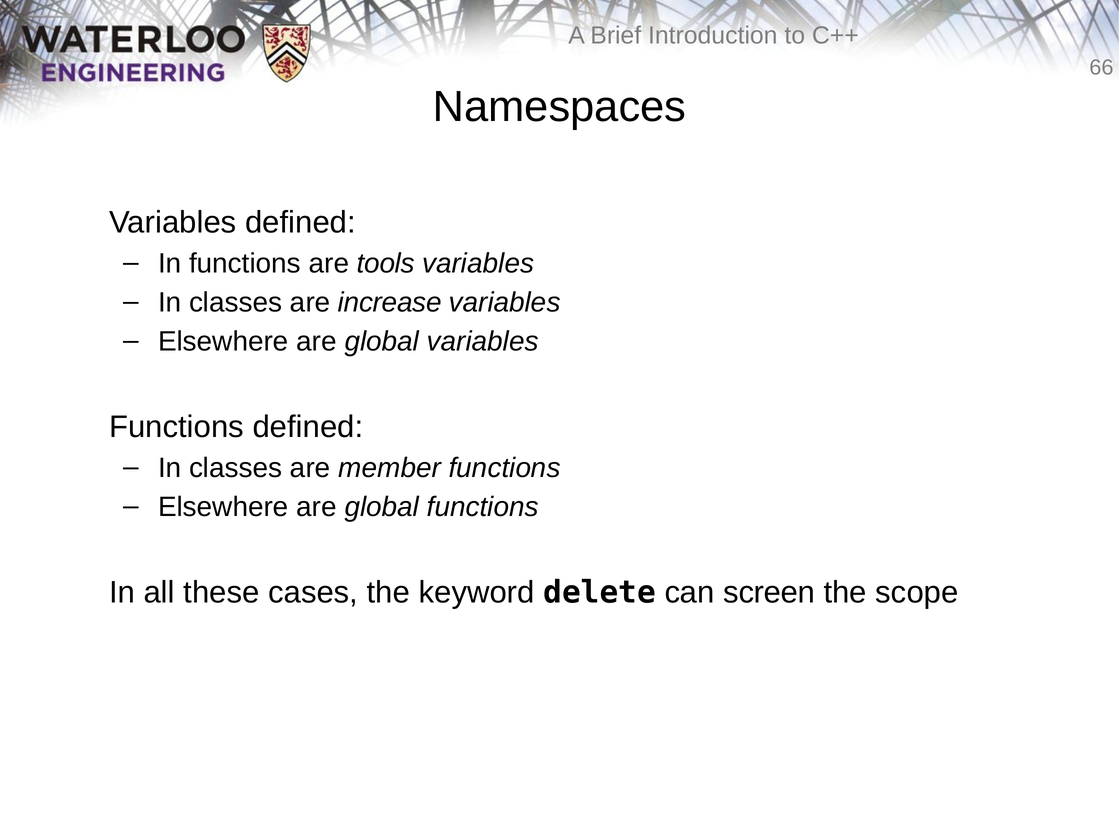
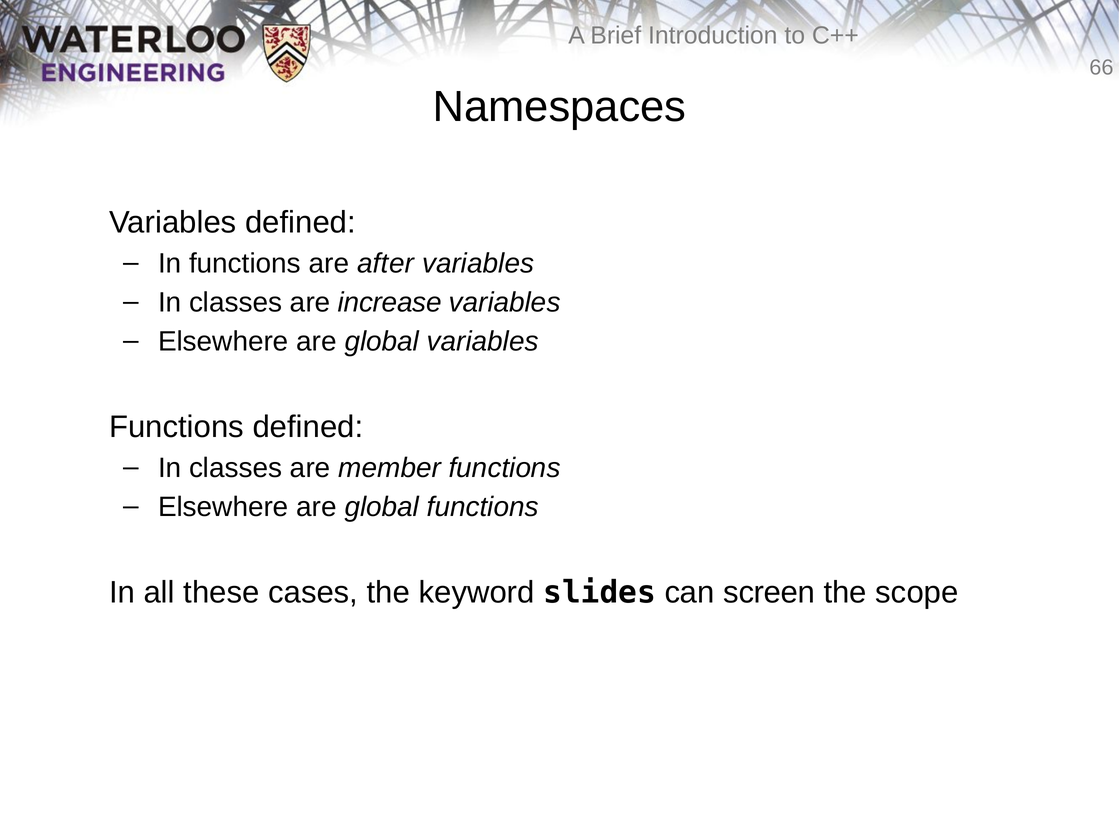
tools: tools -> after (386, 263)
delete: delete -> slides (600, 592)
